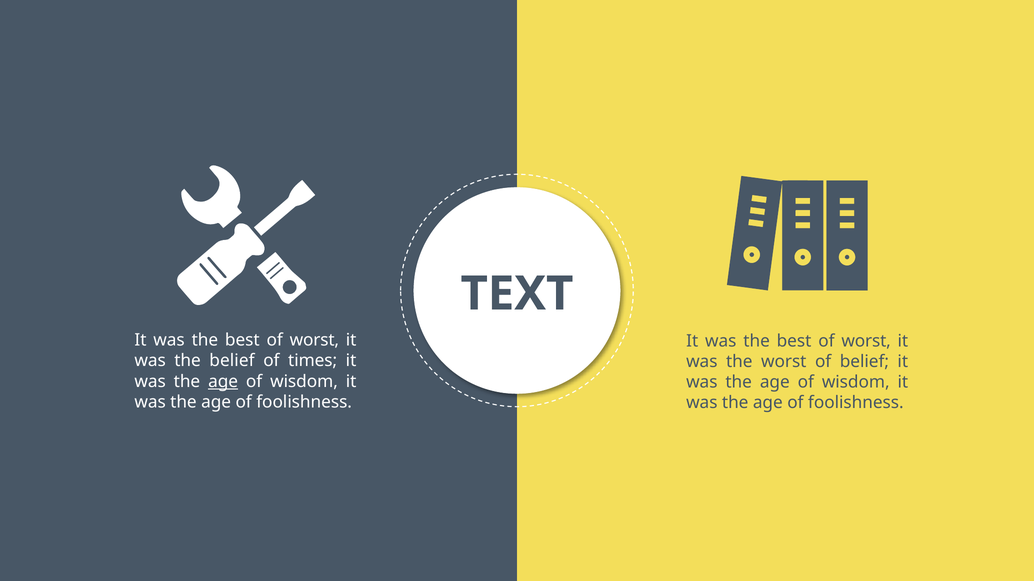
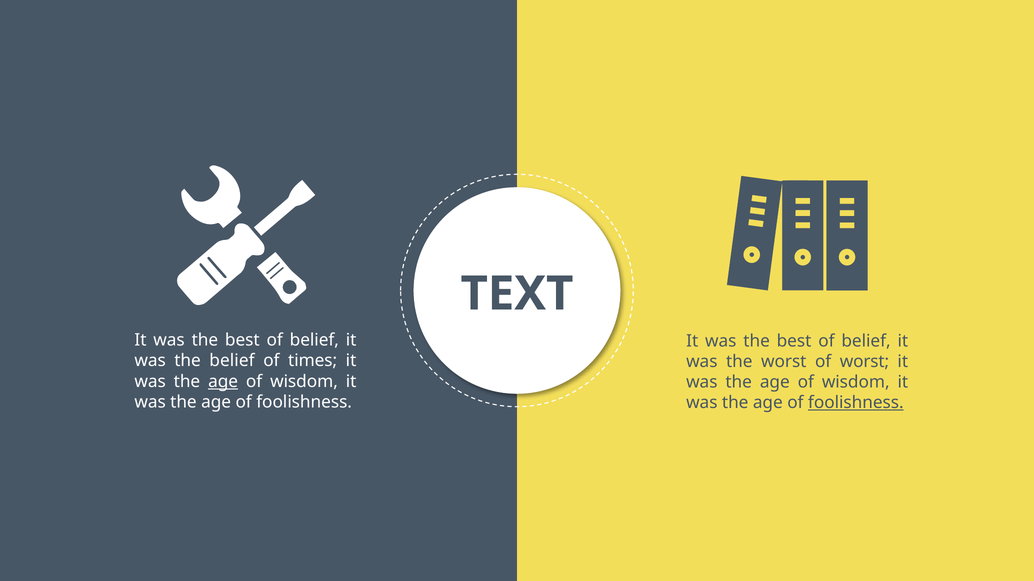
worst: worst -> belief (314, 340)
worst: worst -> belief (866, 341)
of belief: belief -> worst (864, 362)
foolishness underline: none -> present (856, 403)
